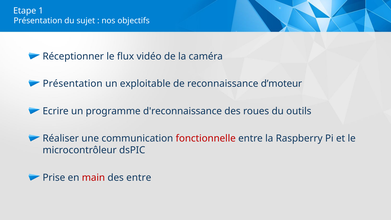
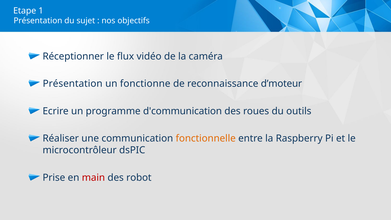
exploitable: exploitable -> fonctionne (145, 84)
d'reconnaissance: d'reconnaissance -> d'communication (183, 111)
fonctionnelle colour: red -> orange (206, 138)
des entre: entre -> robot (139, 178)
